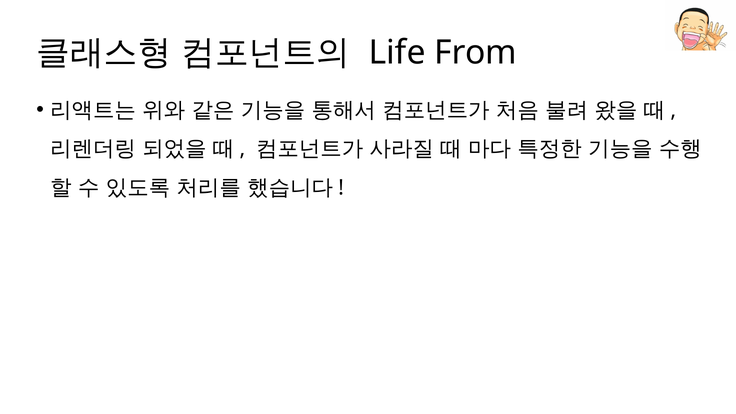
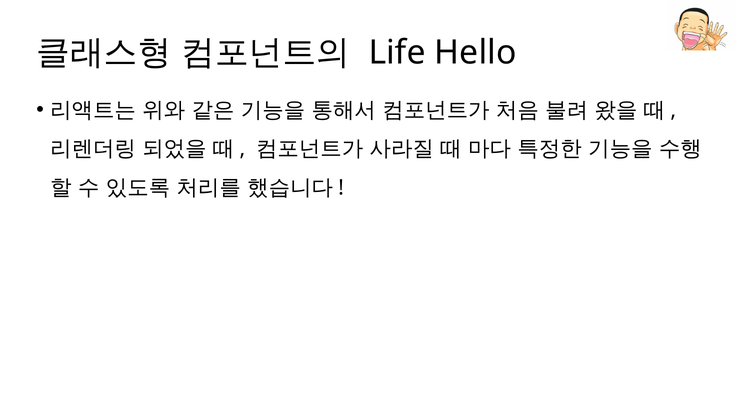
From: From -> Hello (475, 53)
